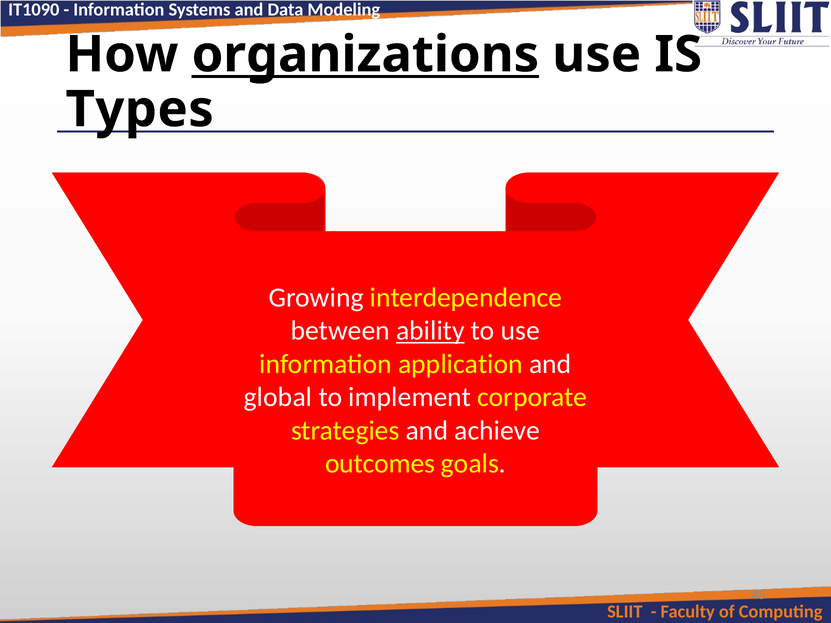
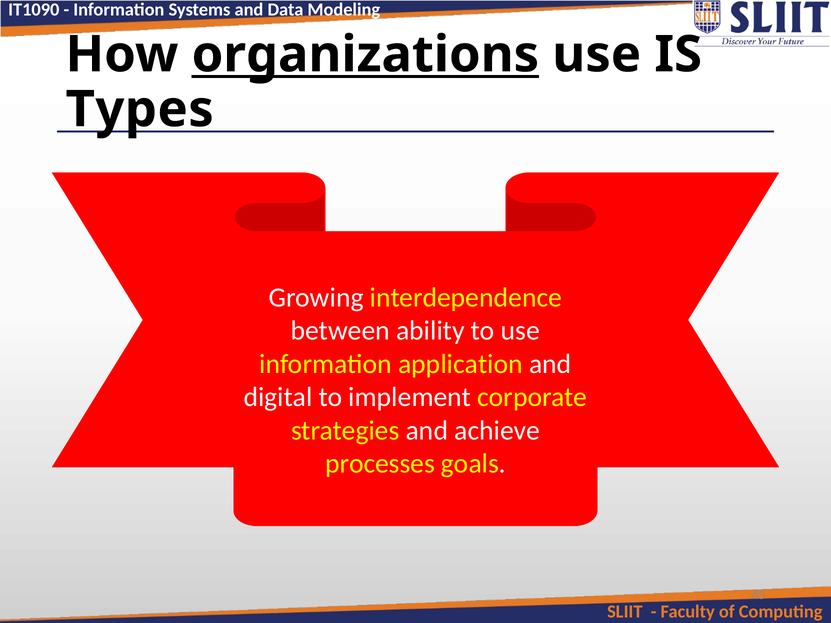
ability underline: present -> none (430, 331)
global: global -> digital (278, 397)
outcomes: outcomes -> processes (380, 464)
